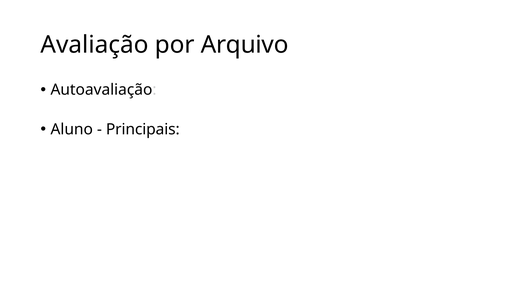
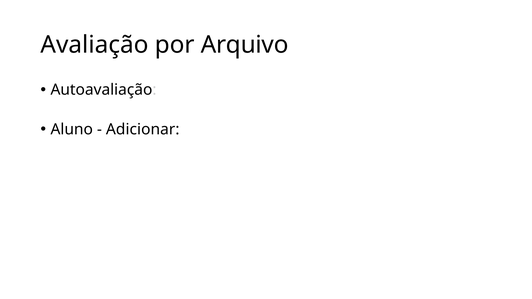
Principais: Principais -> Adicionar (143, 129)
